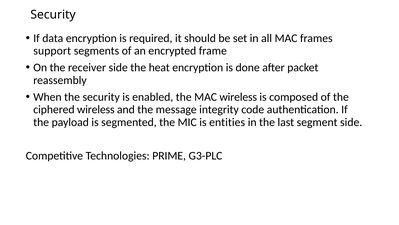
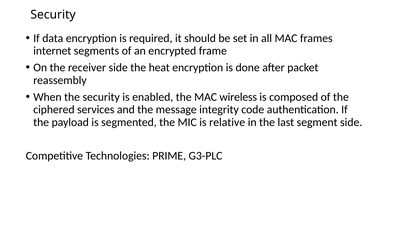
support: support -> internet (52, 51)
ciphered wireless: wireless -> services (96, 109)
entities: entities -> relative (227, 122)
